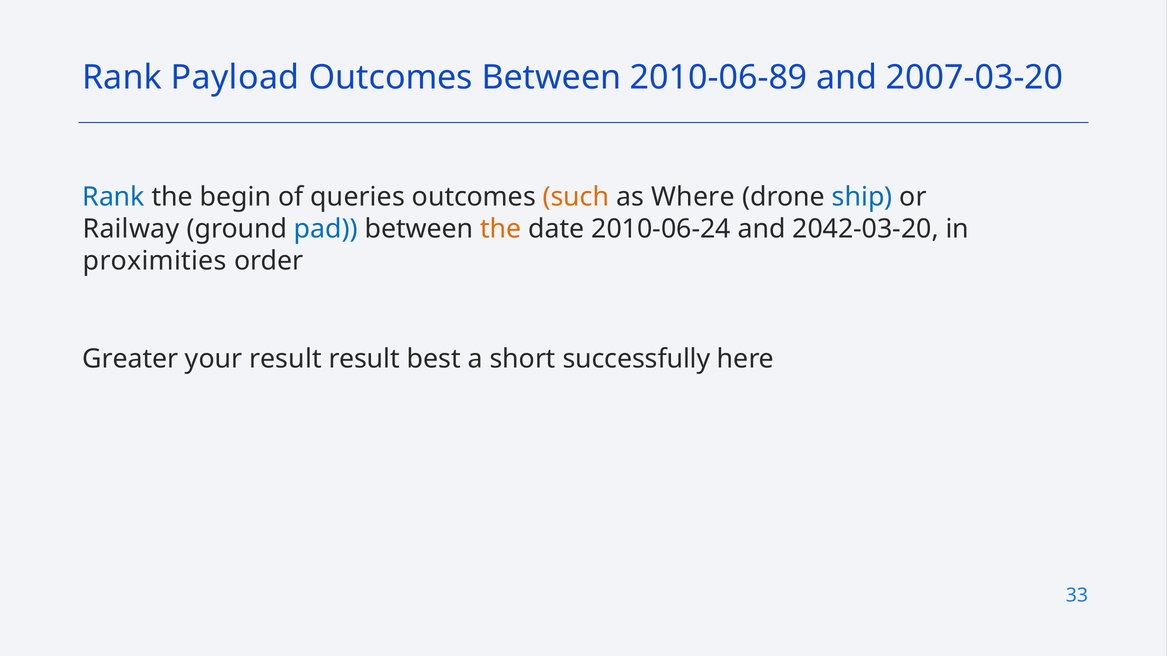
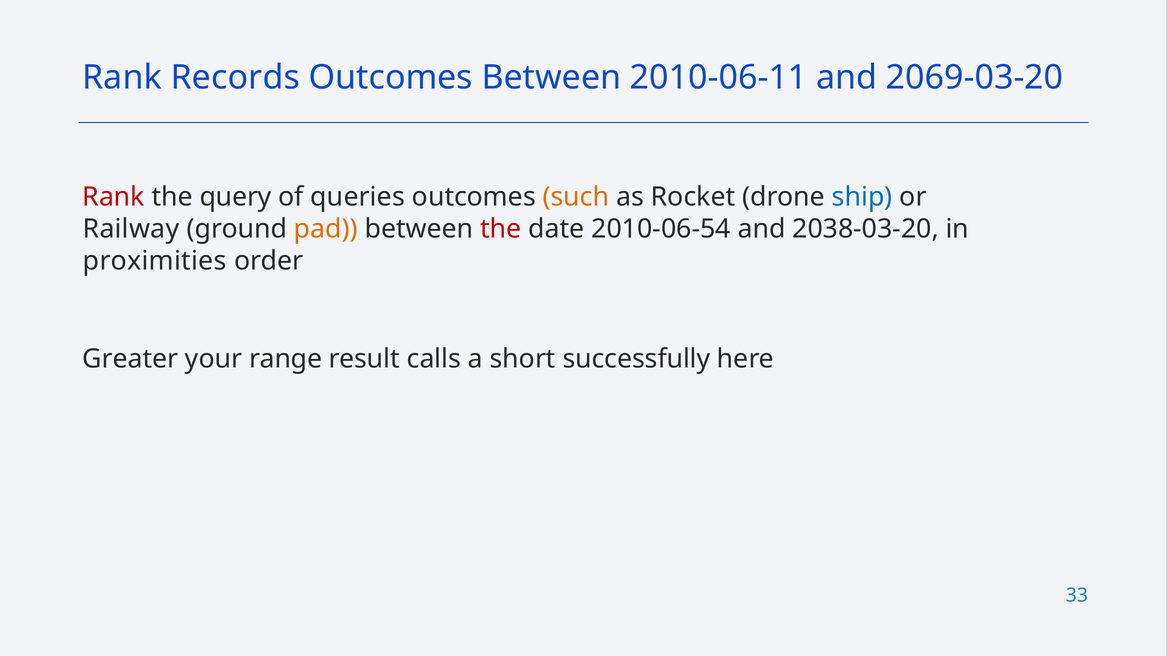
Payload: Payload -> Records (235, 78)
2010-06-89: 2010-06-89 -> 2010-06-11 (719, 78)
2007-03-20: 2007-03-20 -> 2069-03-20 (975, 78)
Rank colour: blue -> red (114, 197)
begin: begin -> query (236, 197)
Where: Where -> Rocket (693, 197)
pad colour: blue -> orange (326, 229)
the colour: orange -> red (501, 229)
2010-06-24: 2010-06-24 -> 2010-06-54 (661, 229)
2042-03-20: 2042-03-20 -> 2038-03-20 (866, 229)
your result: result -> range (286, 359)
best: best -> calls (434, 359)
